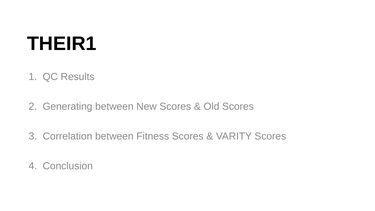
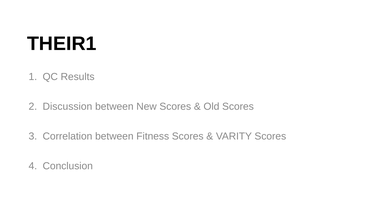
Generating: Generating -> Discussion (67, 107)
